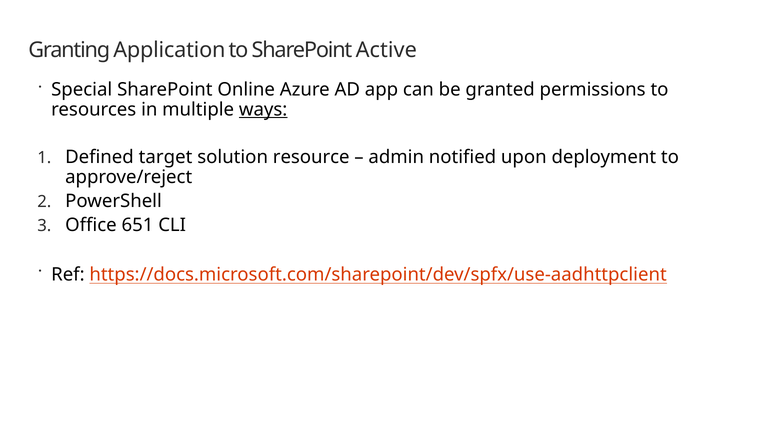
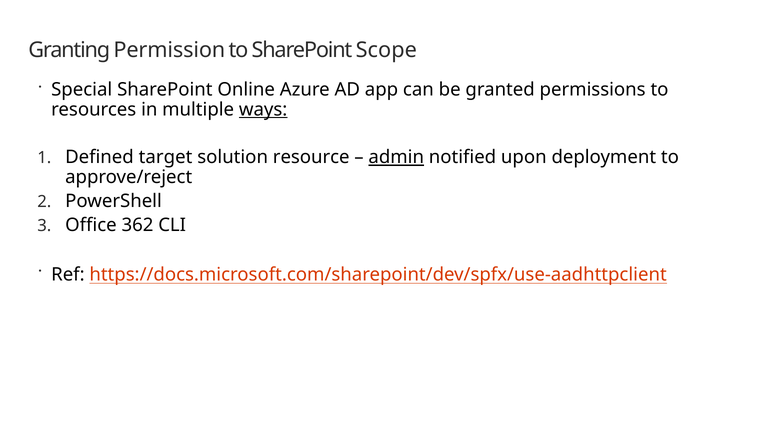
Application: Application -> Permission (169, 50)
Active: Active -> Scope (386, 50)
admin underline: none -> present (396, 157)
651: 651 -> 362 (137, 225)
